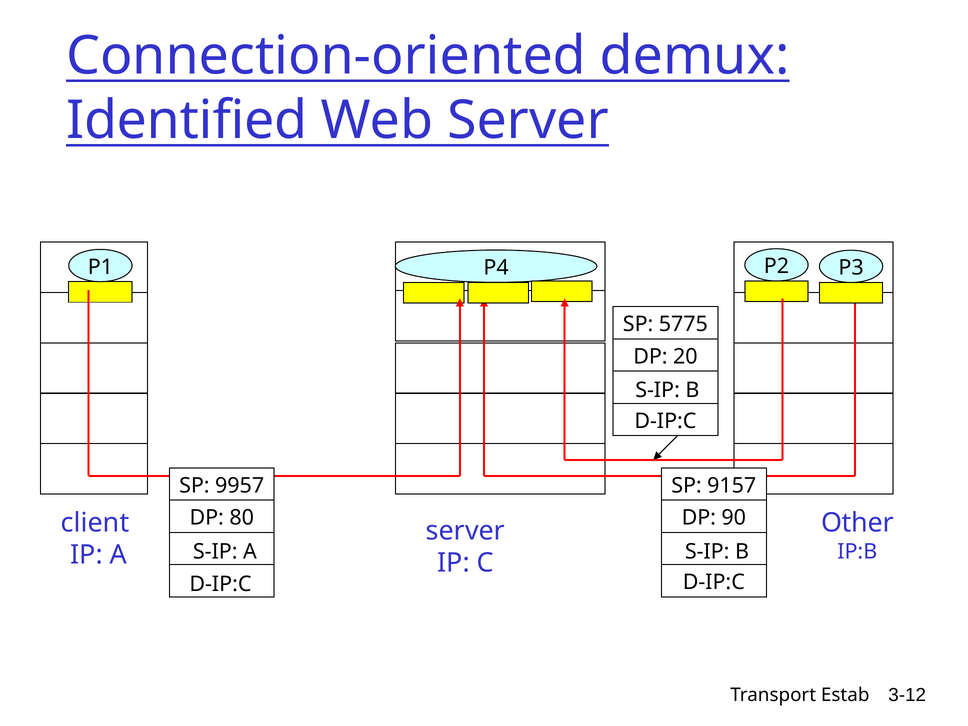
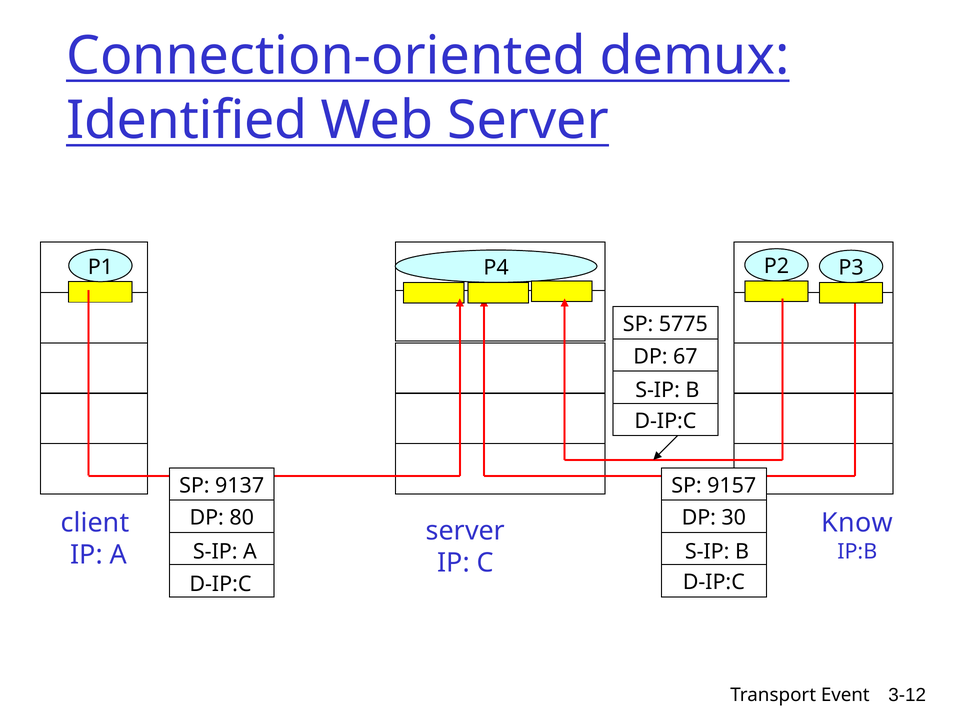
20: 20 -> 67 (685, 356)
9957: 9957 -> 9137 (240, 486)
90: 90 -> 30 (734, 518)
Other: Other -> Know (857, 523)
Estab: Estab -> Event (845, 695)
